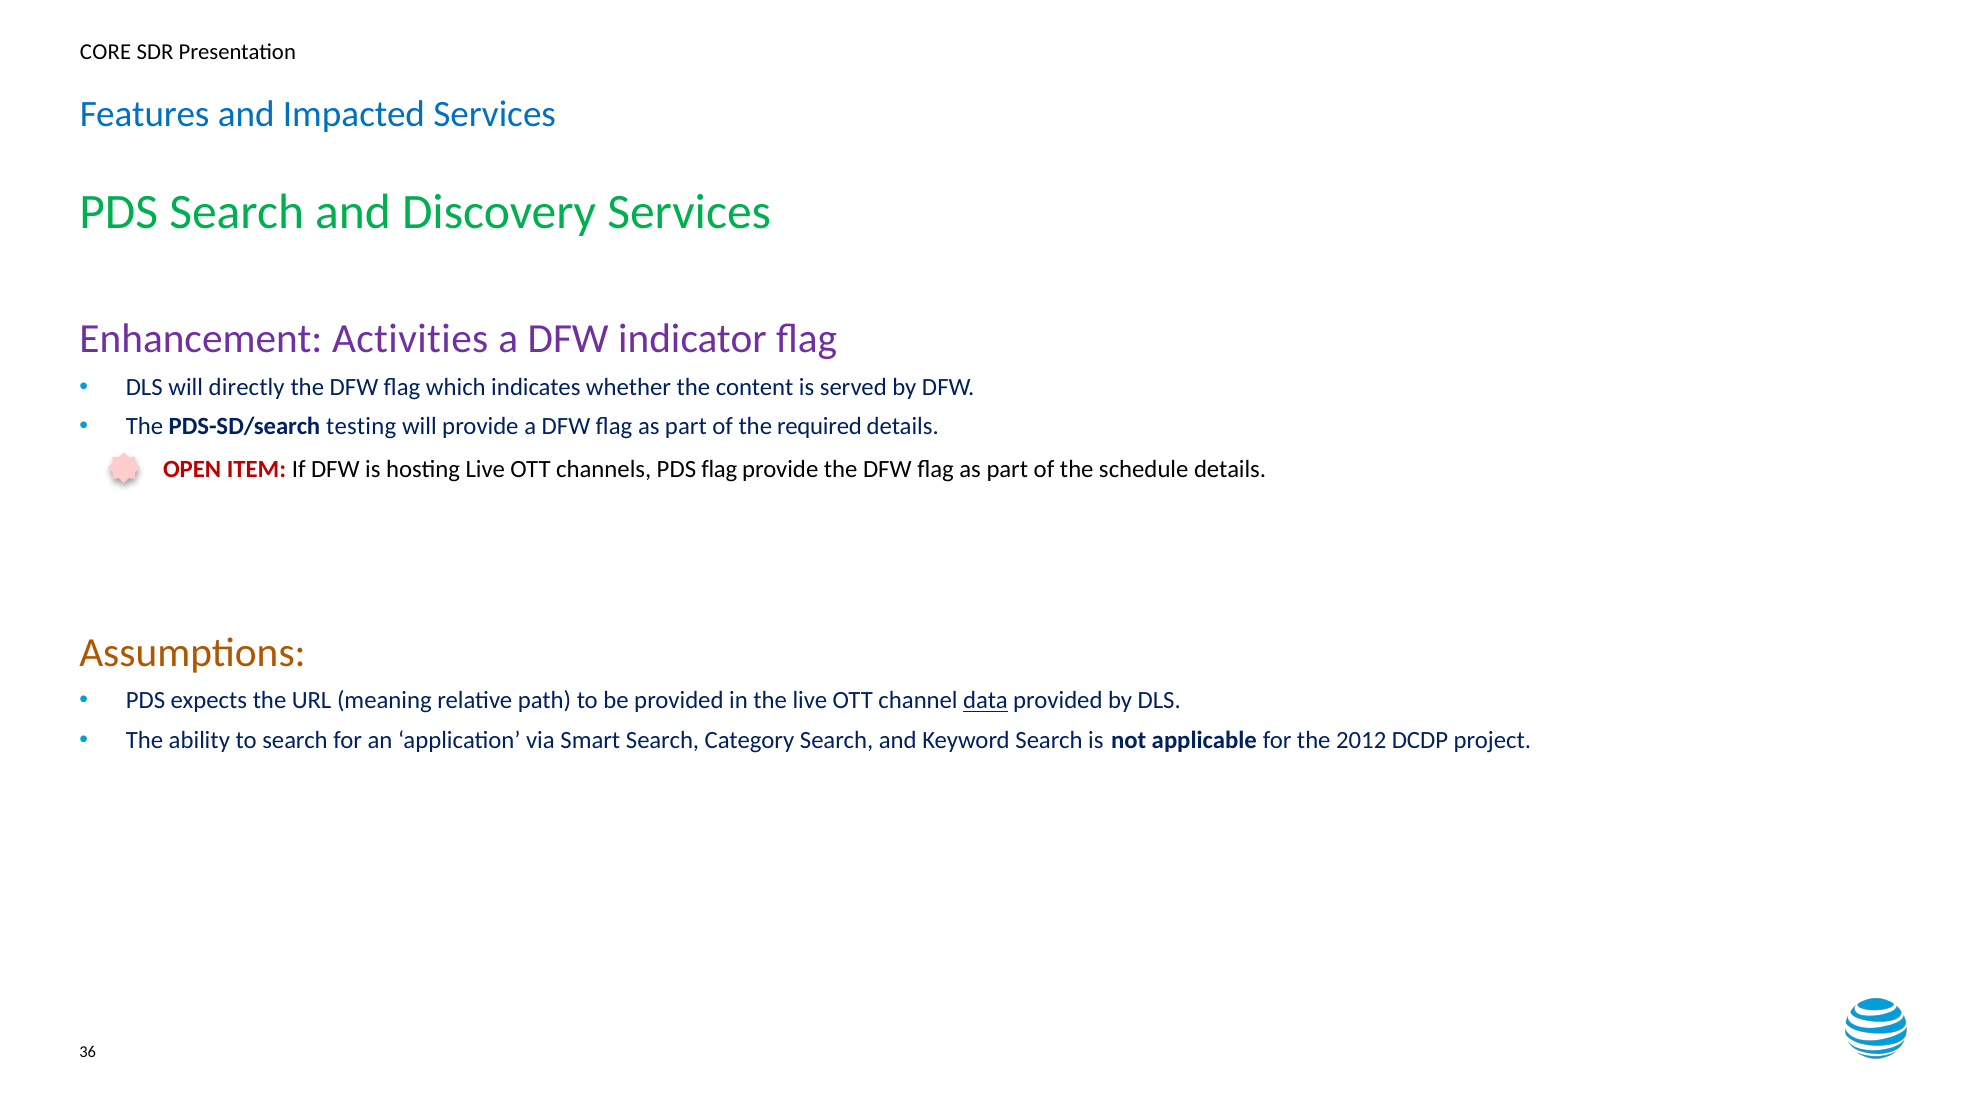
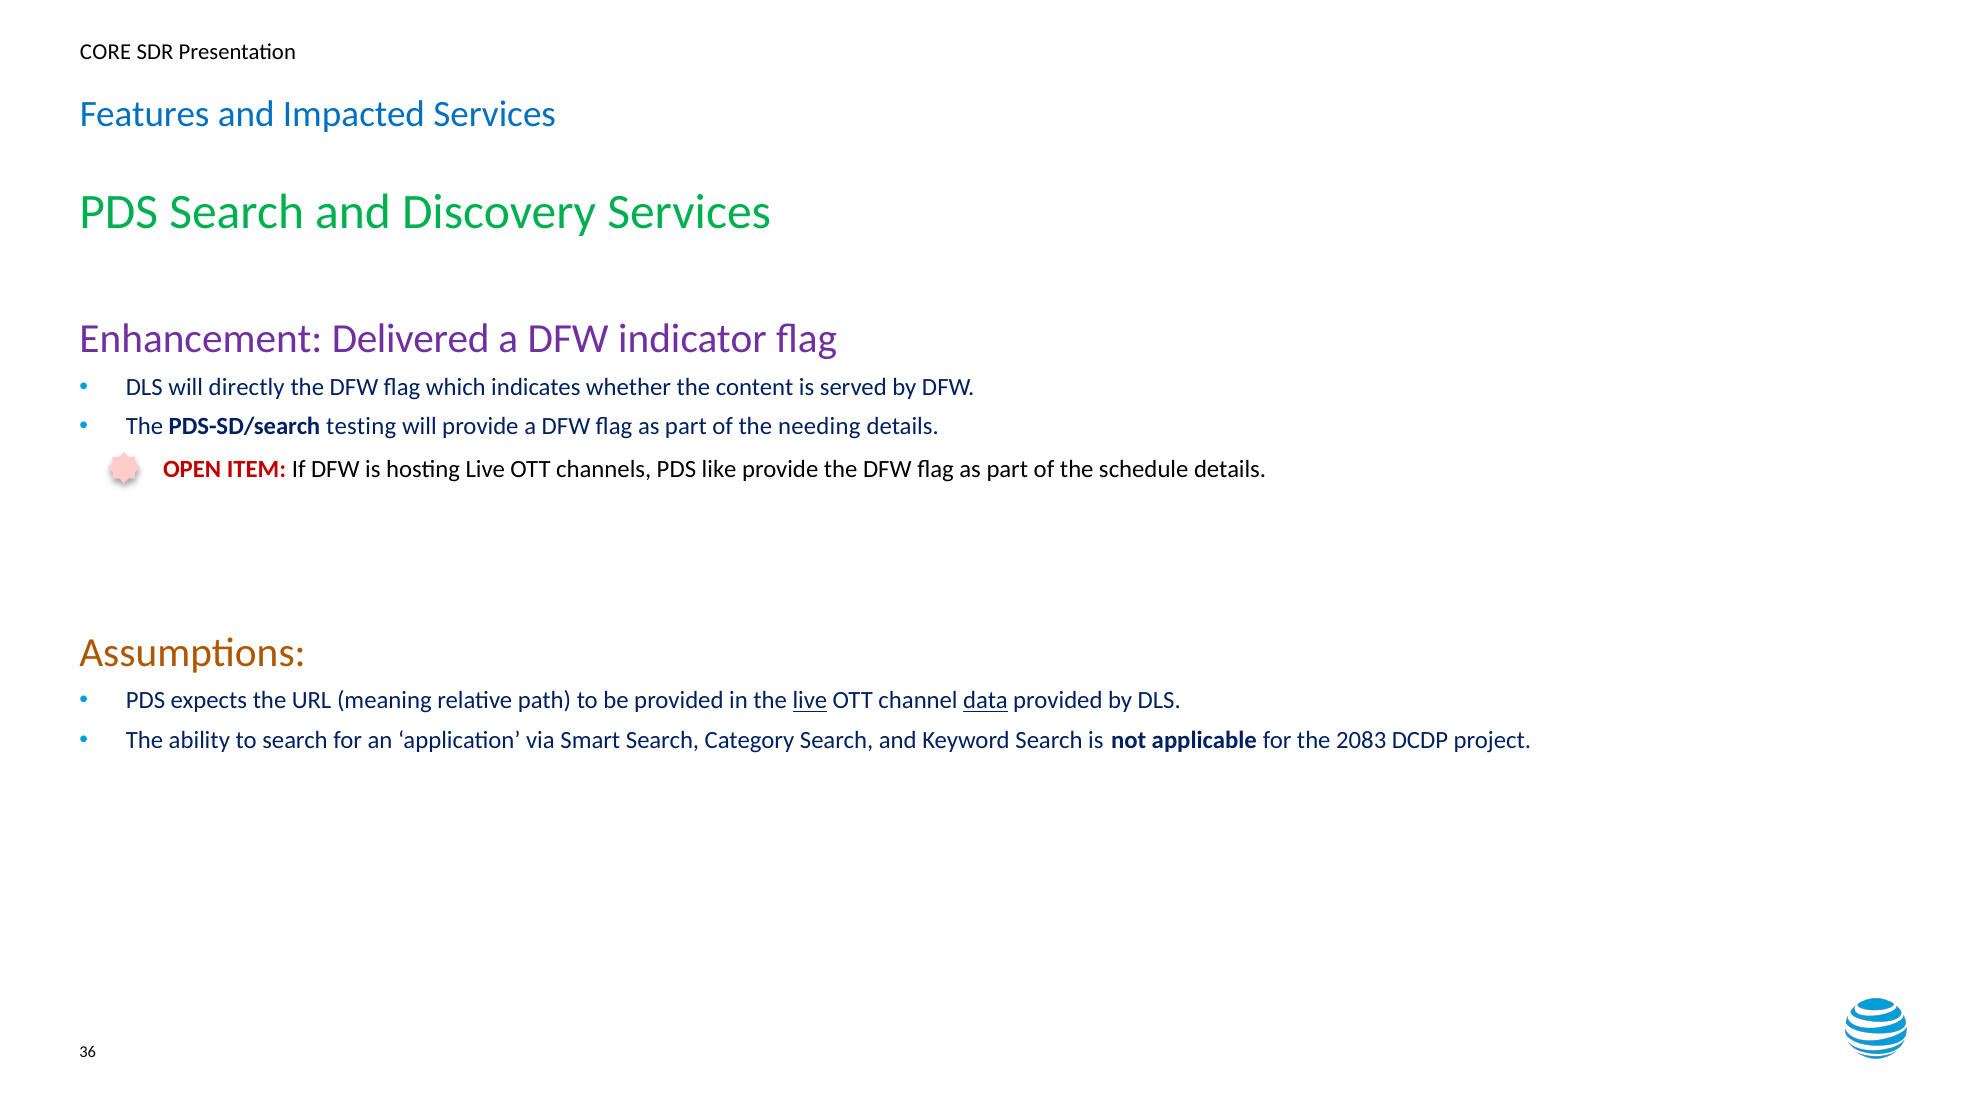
Activities: Activities -> Delivered (411, 339)
required: required -> needing (819, 426)
PDS flag: flag -> like (719, 469)
live underline: none -> present (810, 700)
2012: 2012 -> 2083 (1361, 740)
